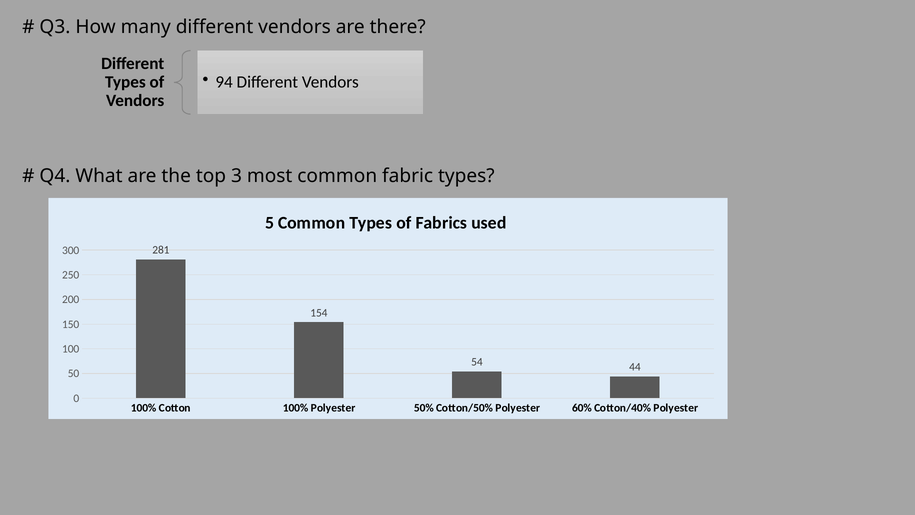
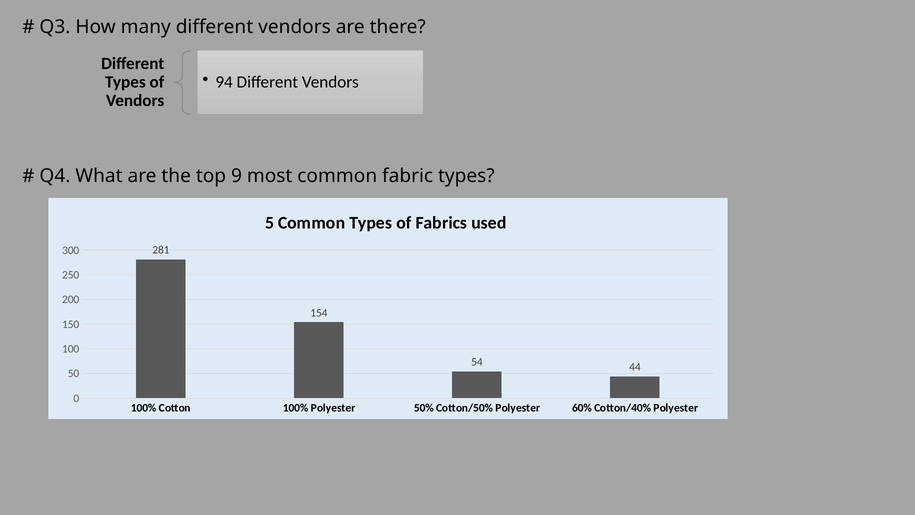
3: 3 -> 9 (237, 176)
